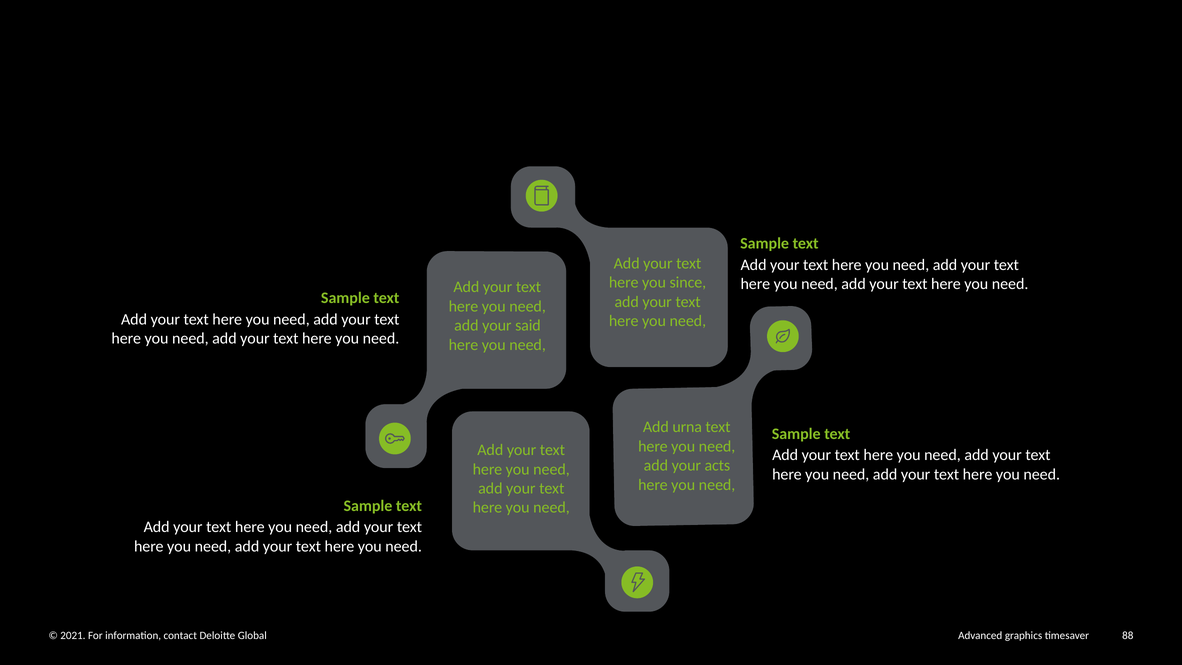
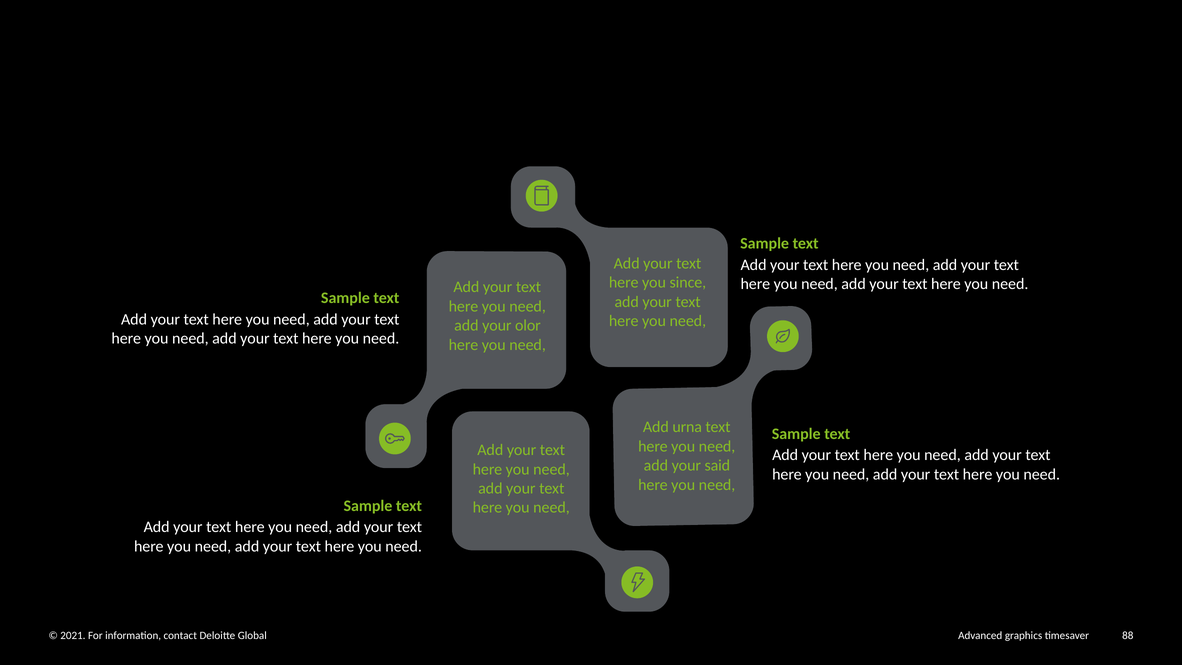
said: said -> olor (528, 326)
acts: acts -> said (717, 465)
